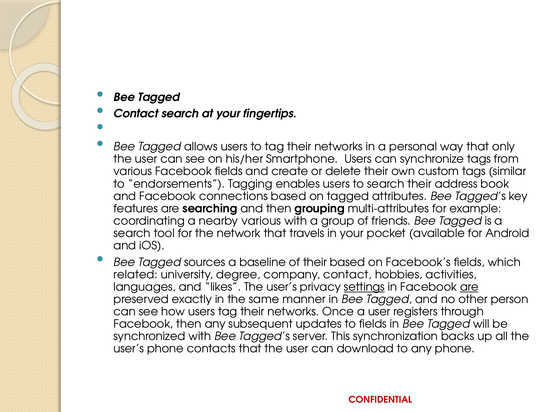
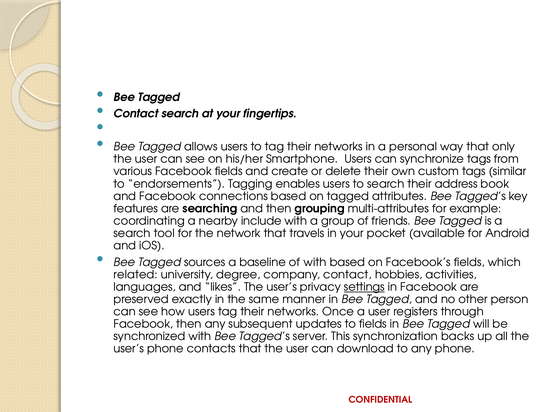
nearby various: various -> include (261, 221)
of their: their -> with (315, 262)
are underline: present -> none (469, 287)
